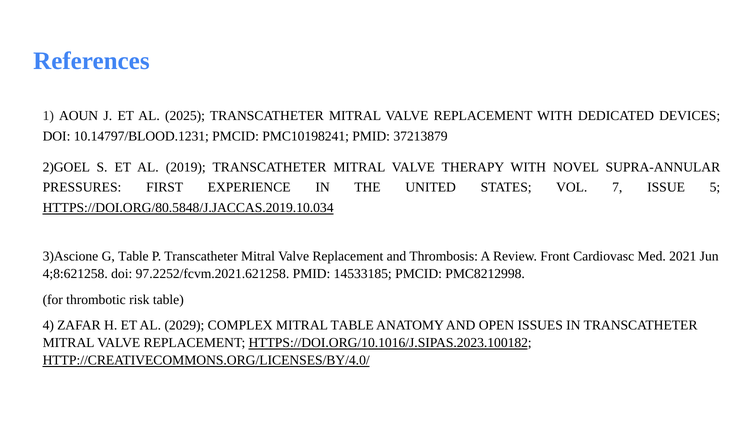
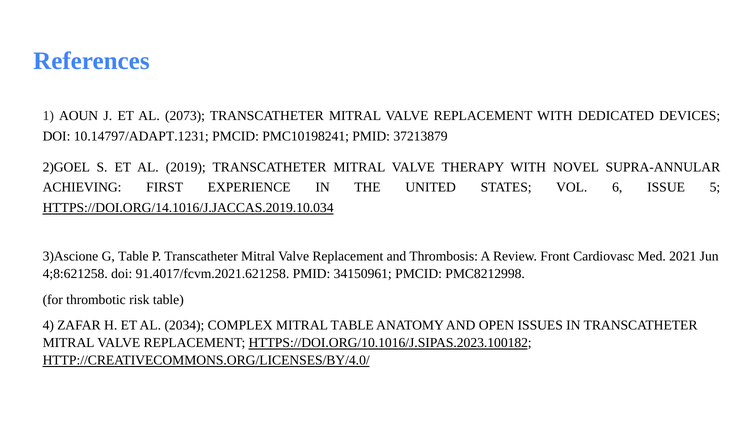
2025: 2025 -> 2073 (185, 116)
10.14797/BLOOD.1231: 10.14797/BLOOD.1231 -> 10.14797/ADAPT.1231 (141, 136)
PRESSURES: PRESSURES -> ACHIEVING (82, 187)
7: 7 -> 6 (617, 187)
HTTPS://DOI.ORG/80.5848/J.JACCAS.2019.10.034: HTTPS://DOI.ORG/80.5848/J.JACCAS.2019.10.034 -> HTTPS://DOI.ORG/14.1016/J.JACCAS.2019.10.034 (188, 208)
97.2252/fcvm.2021.621258: 97.2252/fcvm.2021.621258 -> 91.4017/fcvm.2021.621258 (212, 273)
14533185: 14533185 -> 34150961 (363, 273)
2029: 2029 -> 2034 (184, 325)
